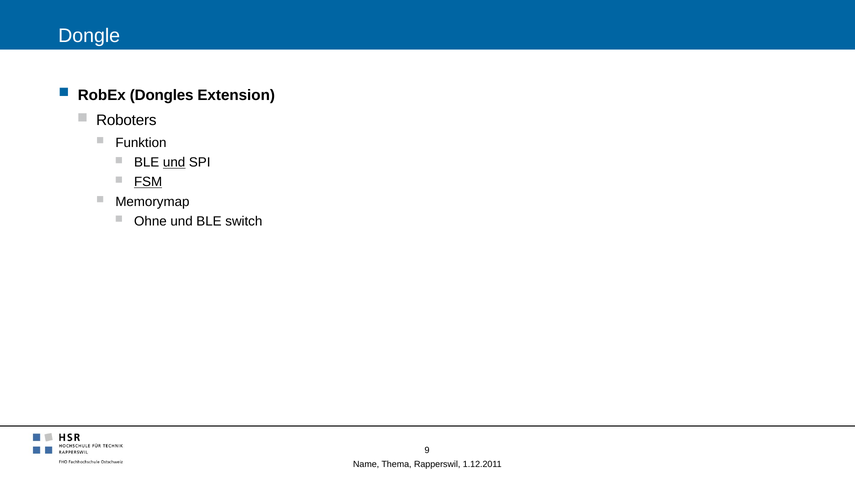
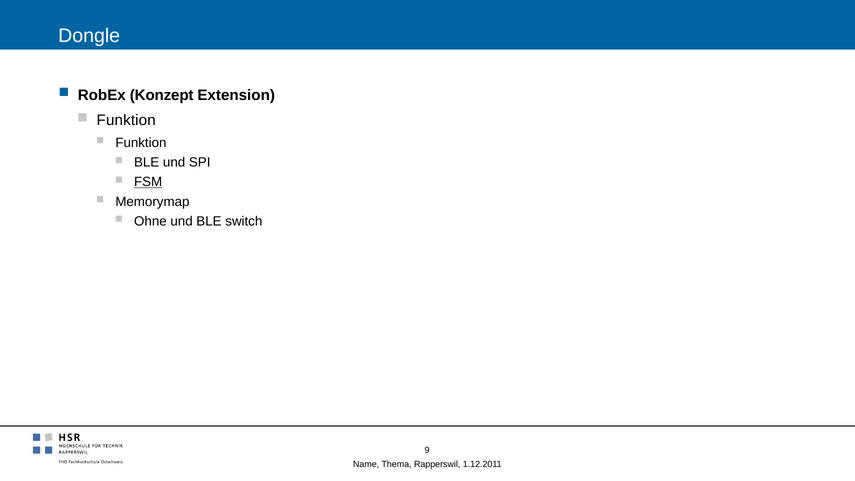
Dongles: Dongles -> Konzept (162, 95)
Roboters: Roboters -> Funktion (126, 120)
und underline: present -> none (174, 162)
